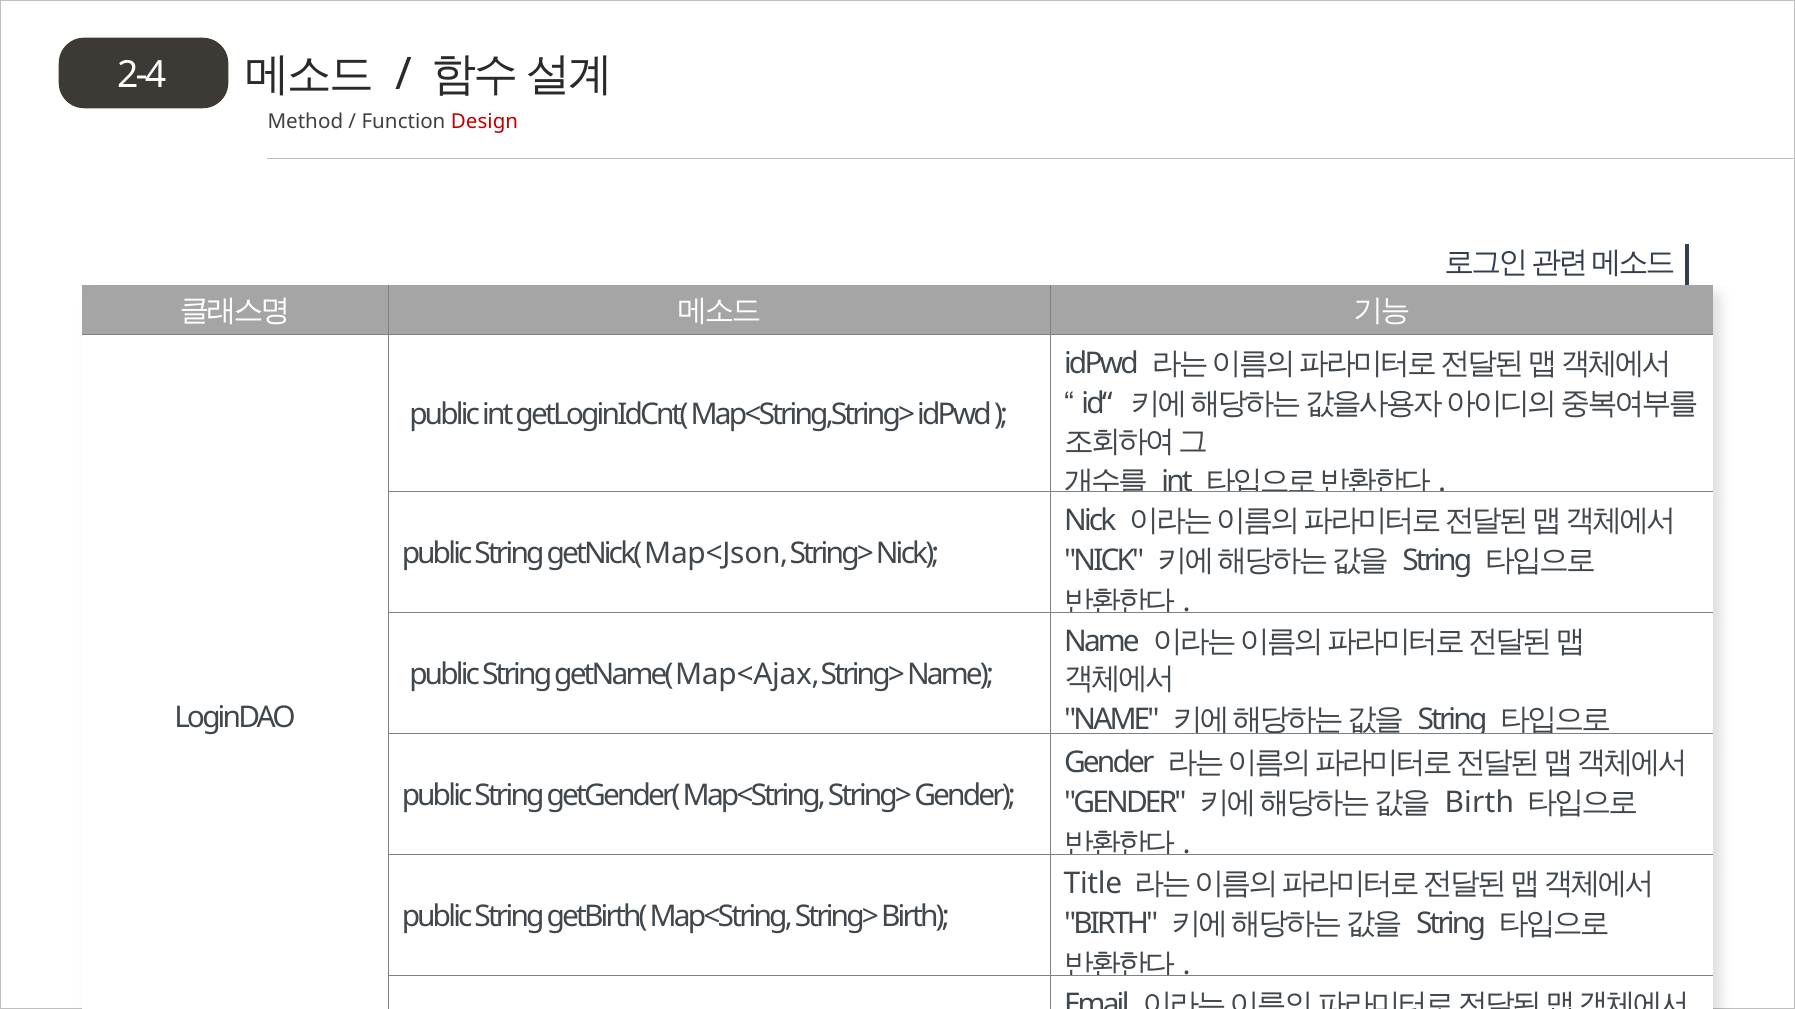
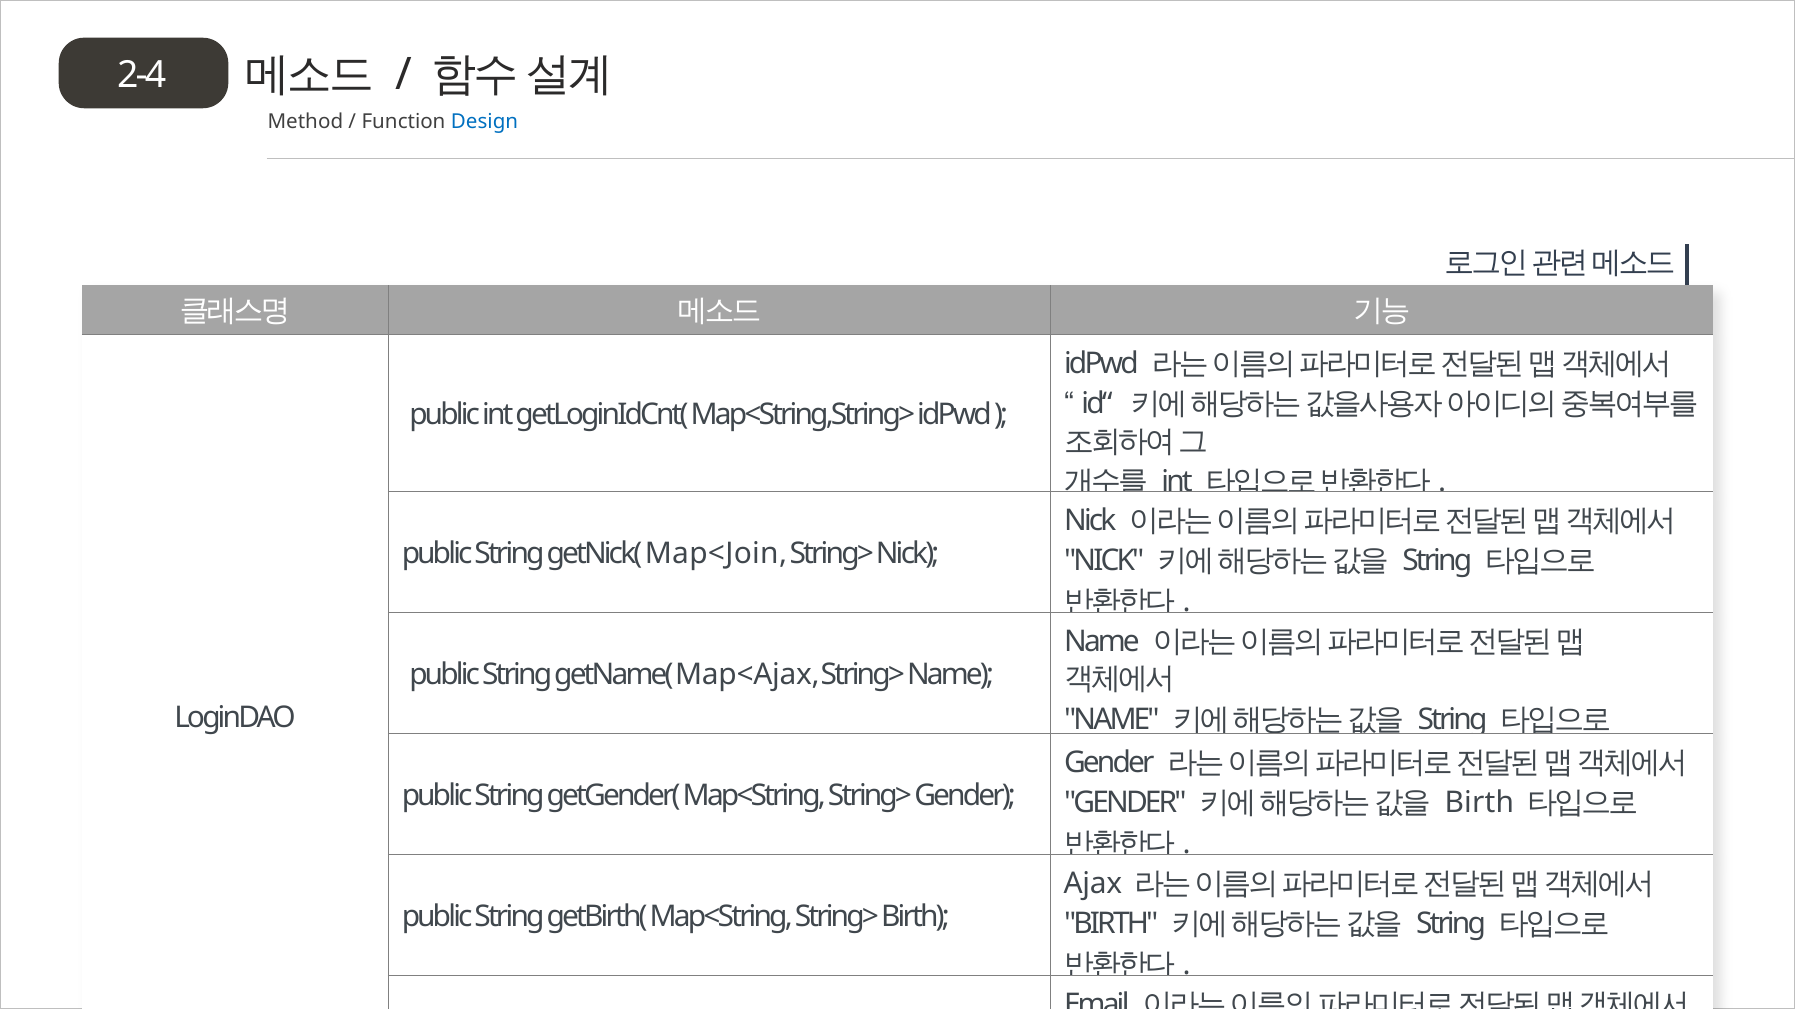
Design colour: red -> blue (485, 122)
Map<Json: Map<Json -> Map<Join (716, 554)
Title: Title -> Ajax (1093, 884)
